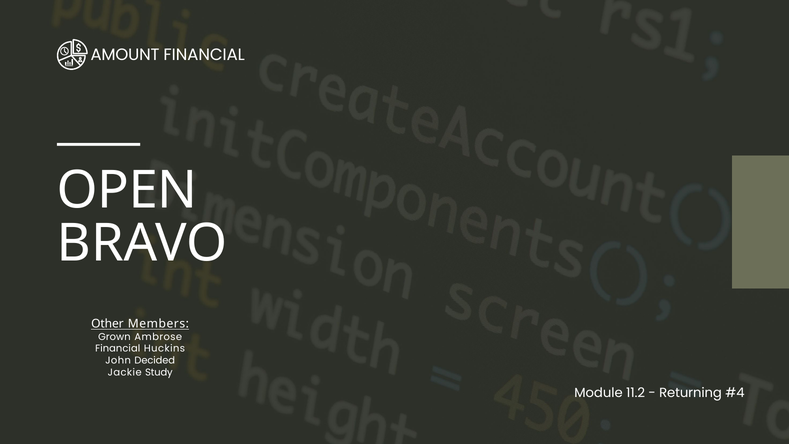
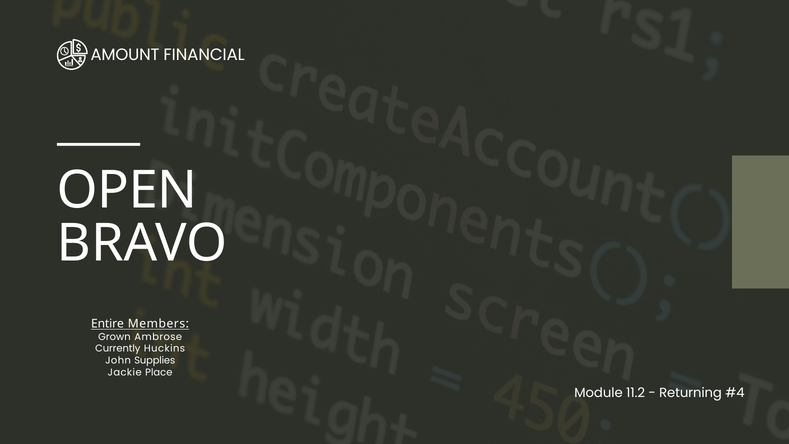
Other: Other -> Entire (107, 324)
Financial: Financial -> Currently (118, 348)
Decided: Decided -> Supplies (155, 360)
Study: Study -> Place (159, 372)
